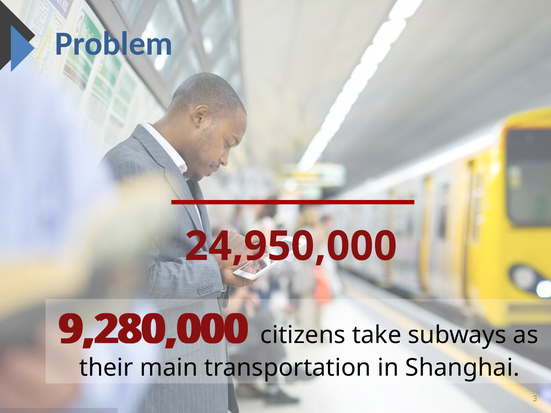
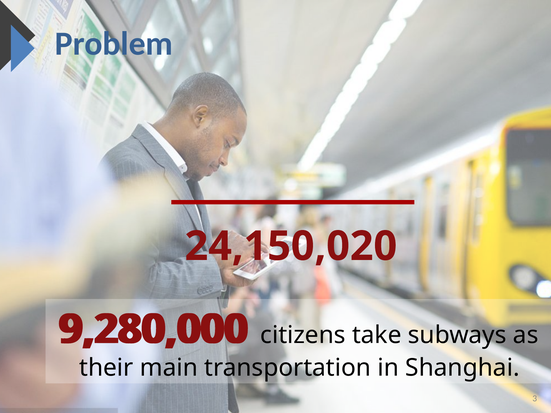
24,950,000: 24,950,000 -> 24,150,020 (291, 246)
